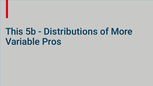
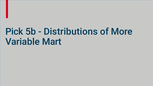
This: This -> Pick (14, 32)
Pros: Pros -> Mart (52, 42)
